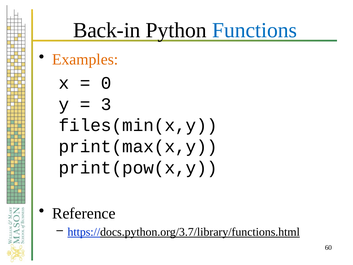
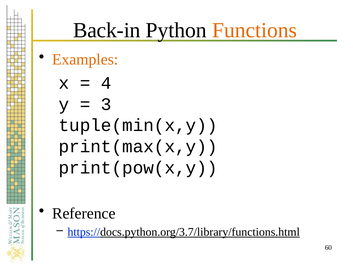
Functions colour: blue -> orange (255, 30)
0: 0 -> 4 (106, 83)
files(min(x,y: files(min(x,y -> tuple(min(x,y (138, 125)
